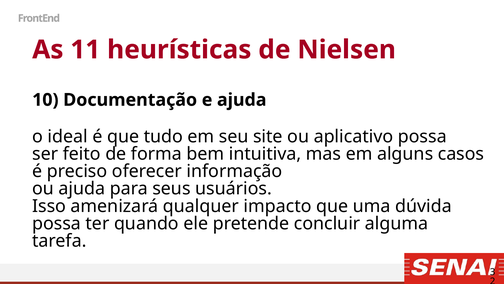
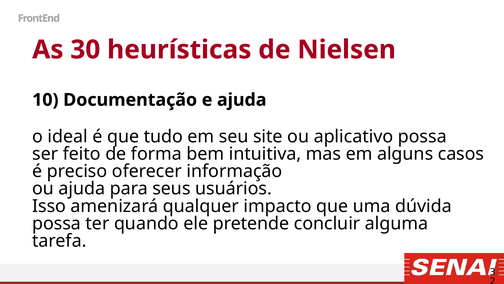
11: 11 -> 30 (85, 50)
